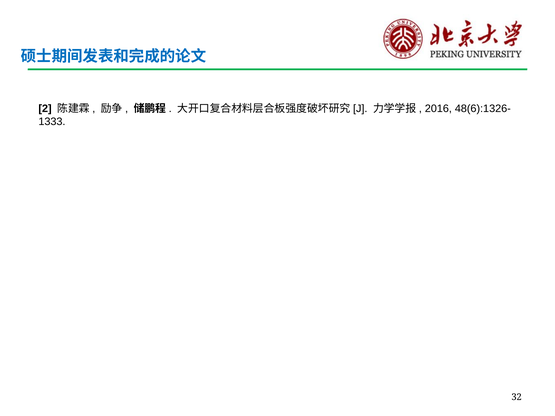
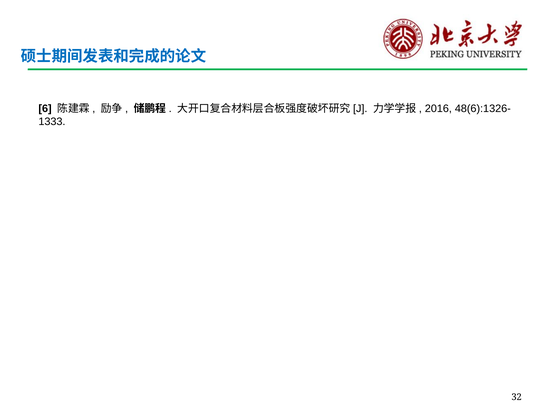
2: 2 -> 6 (45, 109)
